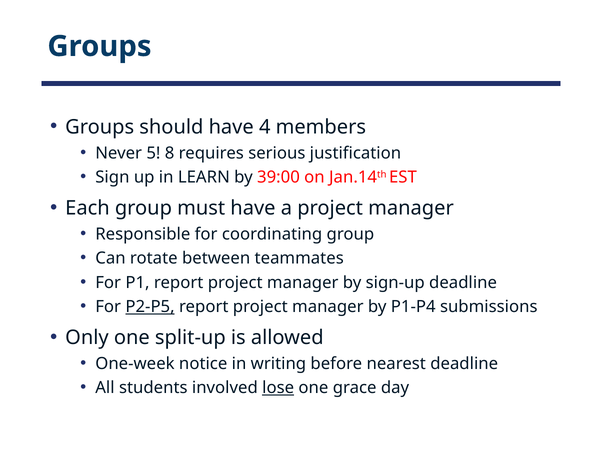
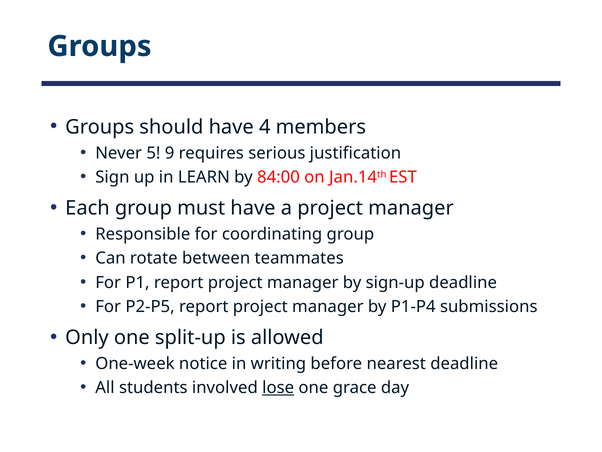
8: 8 -> 9 (170, 153)
39:00: 39:00 -> 84:00 (278, 177)
P2-P5 underline: present -> none (150, 307)
